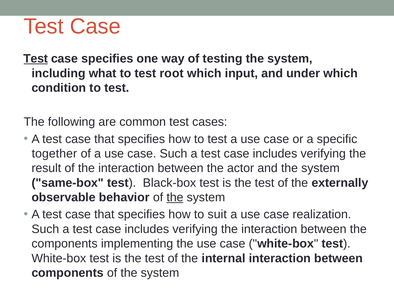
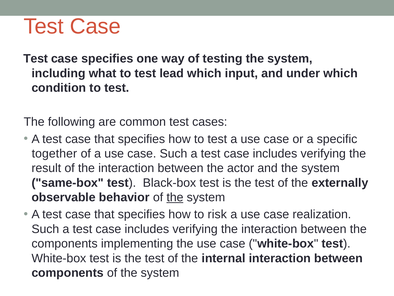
Test underline: present -> none (36, 59)
root: root -> lead (172, 73)
suit: suit -> risk (217, 214)
